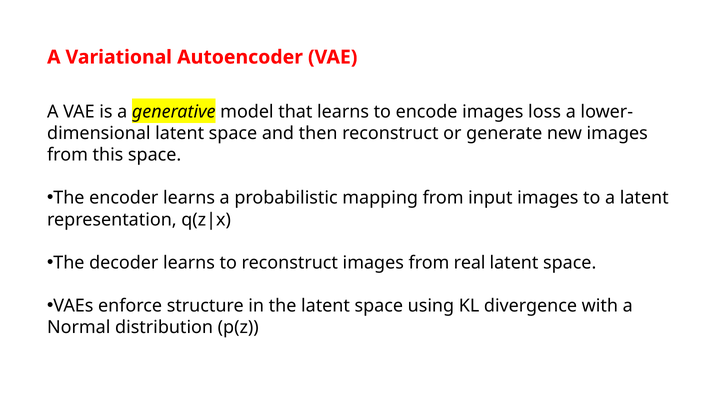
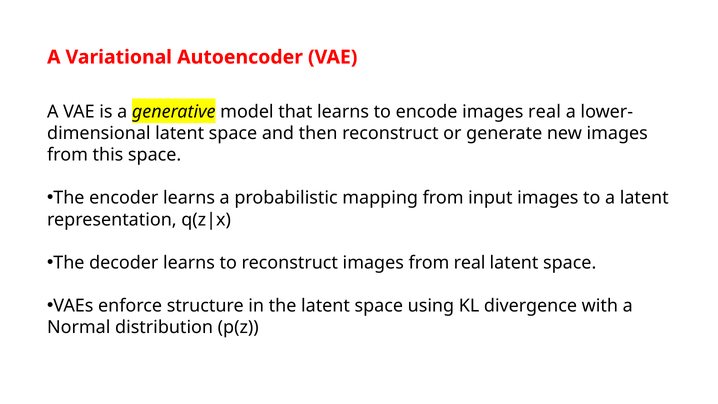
images loss: loss -> real (545, 112)
